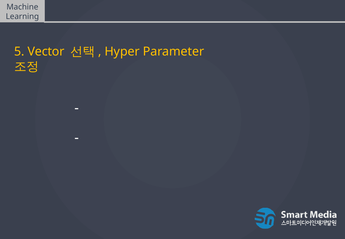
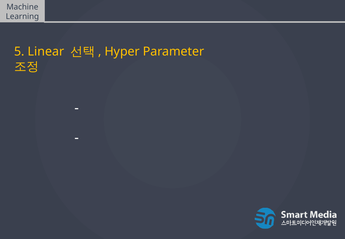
Vector: Vector -> Linear (46, 52)
